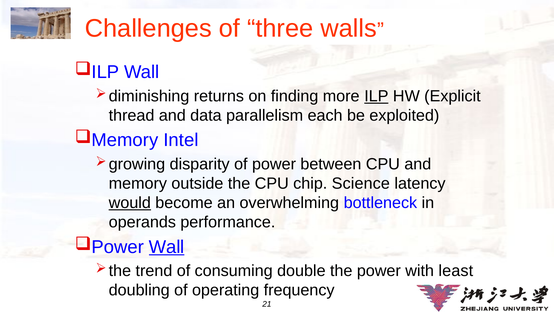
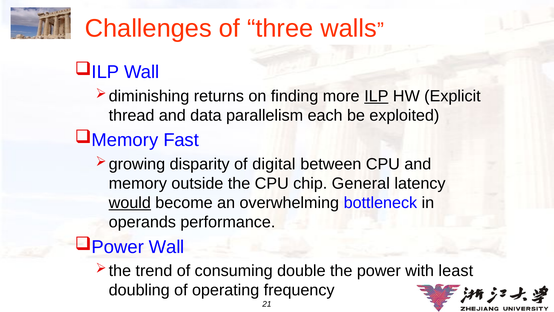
Intel: Intel -> Fast (181, 140)
of power: power -> digital (274, 164)
Science: Science -> General (361, 183)
Wall underline: present -> none (167, 247)
